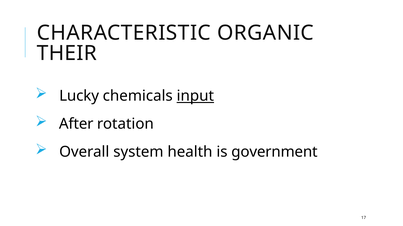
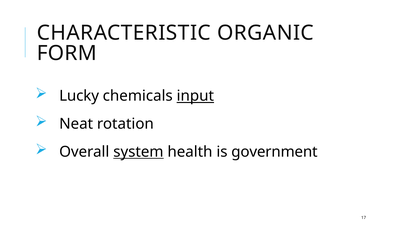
THEIR: THEIR -> FORM (67, 53)
After: After -> Neat (76, 124)
system underline: none -> present (138, 152)
